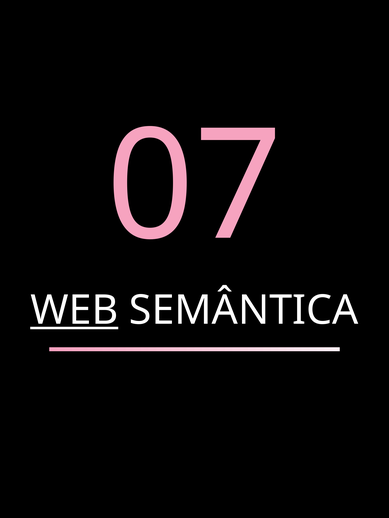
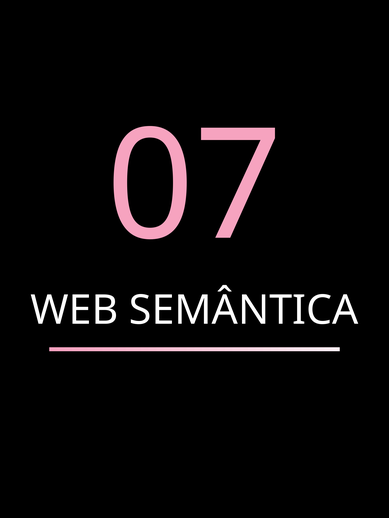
WEB underline: present -> none (74, 311)
